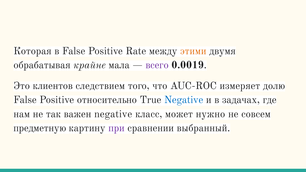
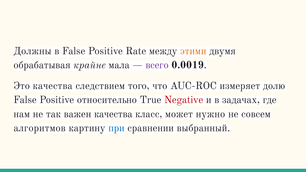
Которая: Которая -> Должны (32, 51)
Это клиентов: клиентов -> качества (53, 86)
Negative colour: blue -> red (184, 100)
важен negative: negative -> качества (113, 114)
предметную: предметную -> алгоритмов (40, 128)
при colour: purple -> blue (116, 128)
